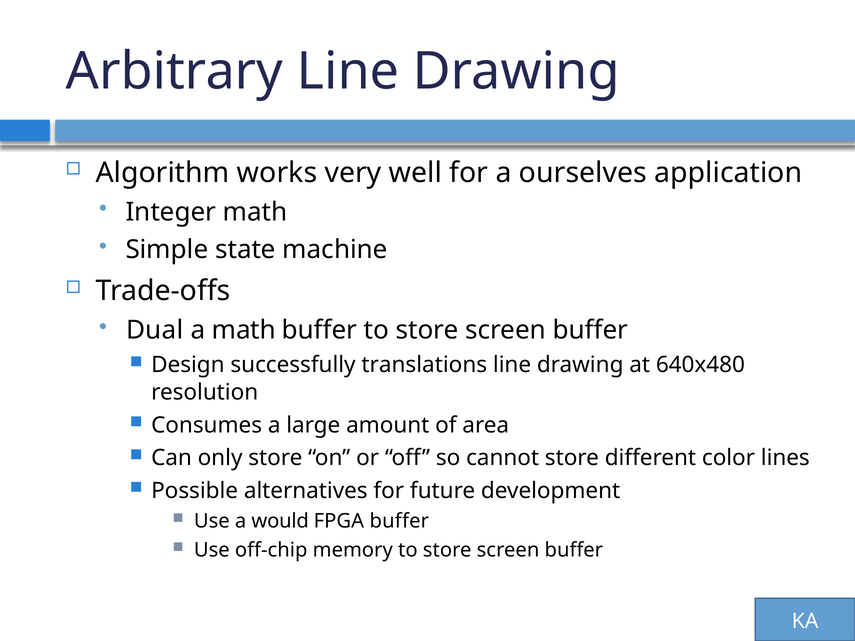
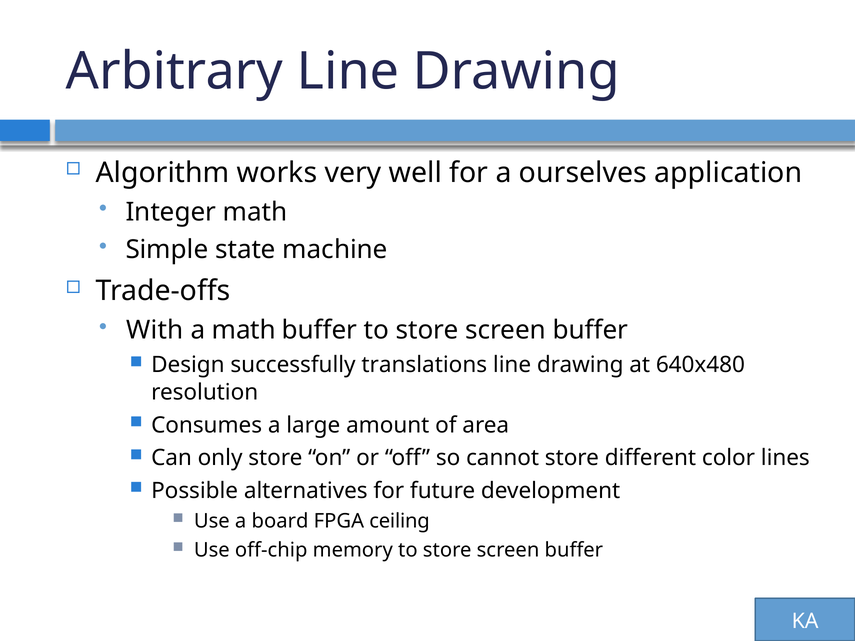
Dual: Dual -> With (155, 330)
would: would -> board (280, 521)
FPGA buffer: buffer -> ceiling (400, 521)
